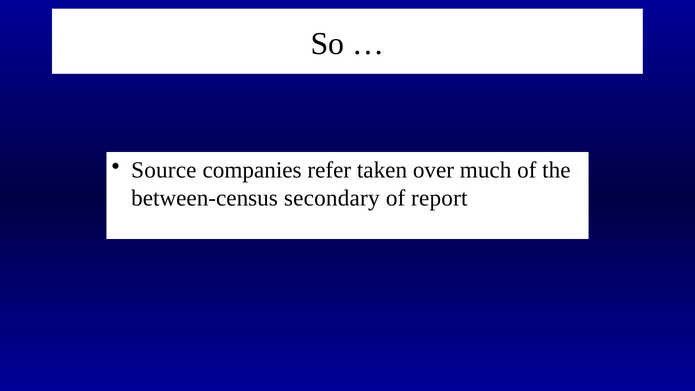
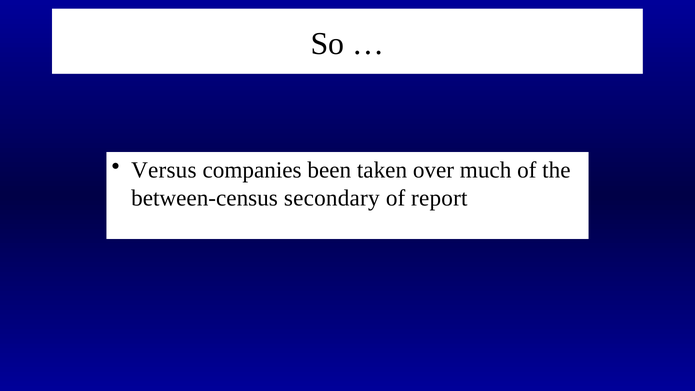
Source: Source -> Versus (164, 170)
refer: refer -> been (329, 170)
